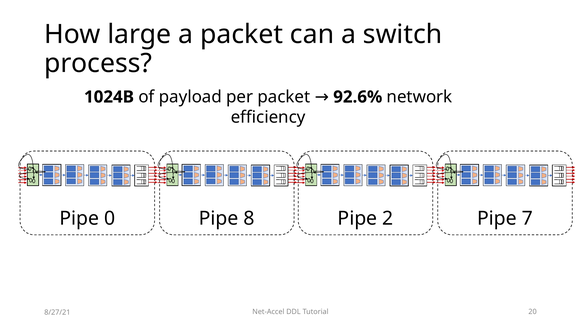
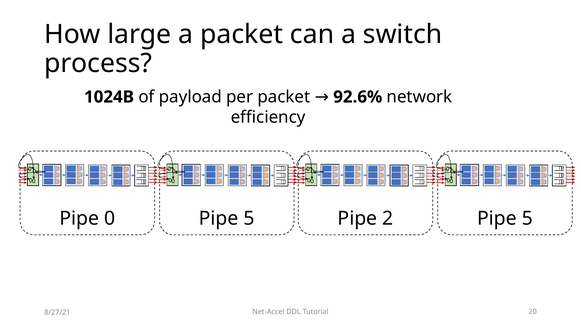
8: 8 -> 5 (249, 218)
2 Pipe 7: 7 -> 5 (527, 218)
